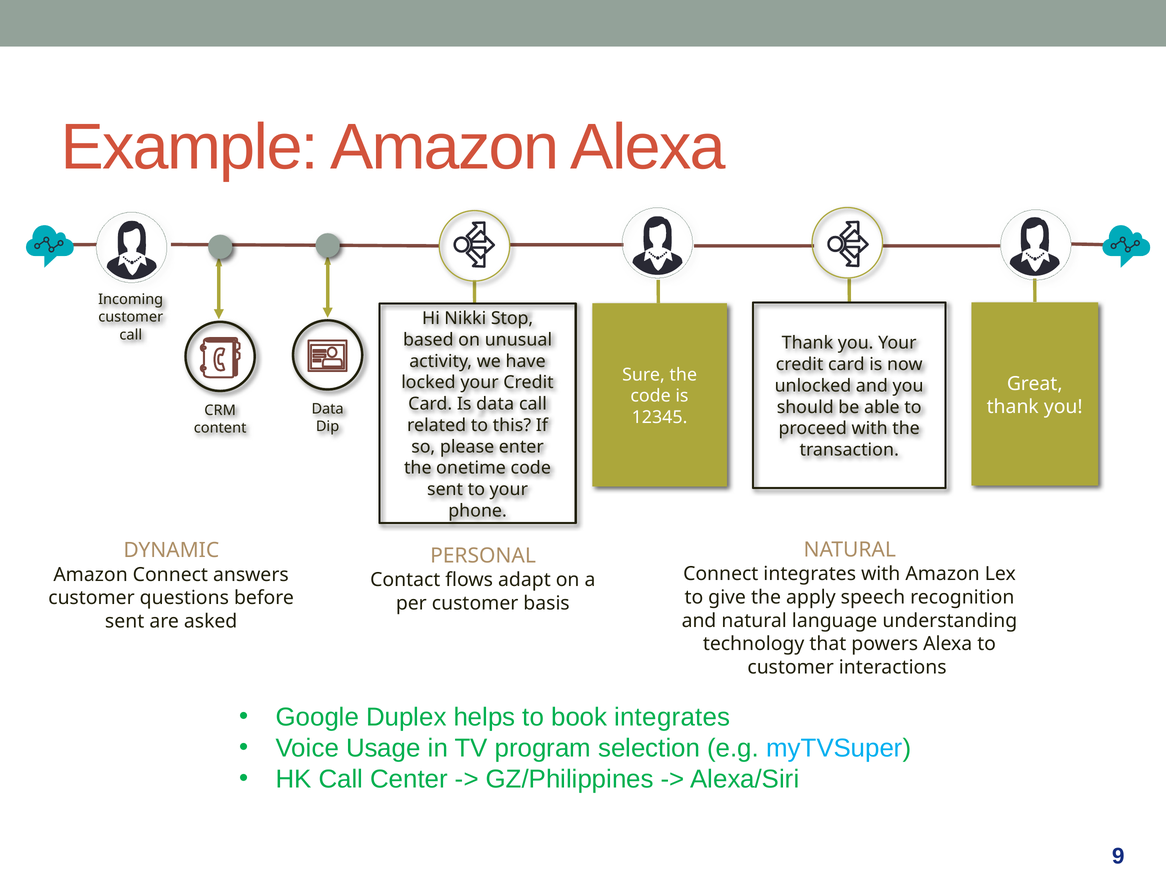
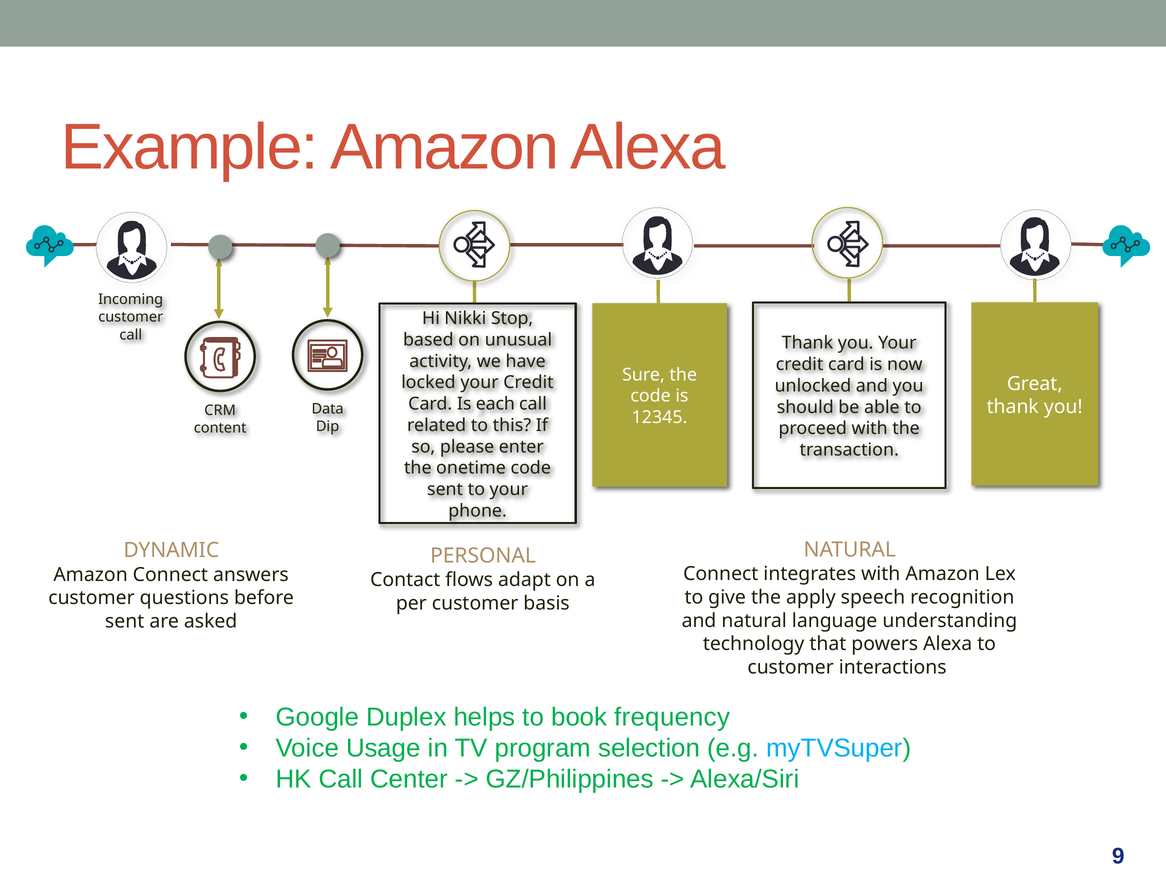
Is data: data -> each (495, 404)
book integrates: integrates -> frequency (672, 717)
